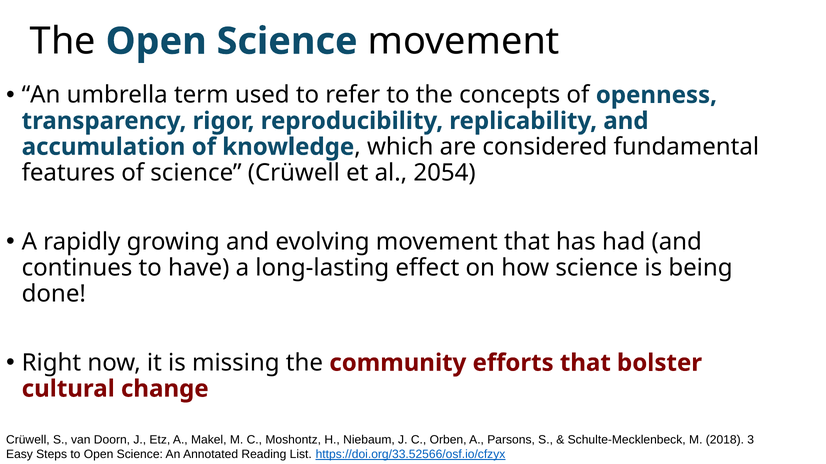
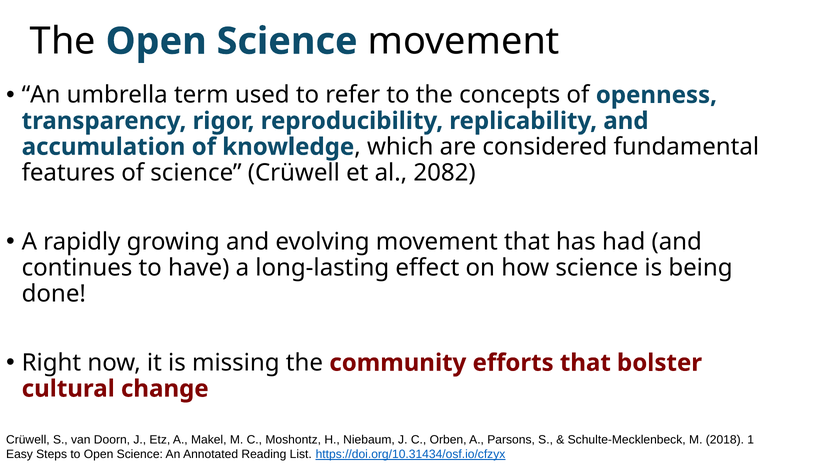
2054: 2054 -> 2082 (445, 173)
3: 3 -> 1 (751, 440)
https://doi.org/33.52566/osf.io/cfzyx: https://doi.org/33.52566/osf.io/cfzyx -> https://doi.org/10.31434/osf.io/cfzyx (410, 455)
